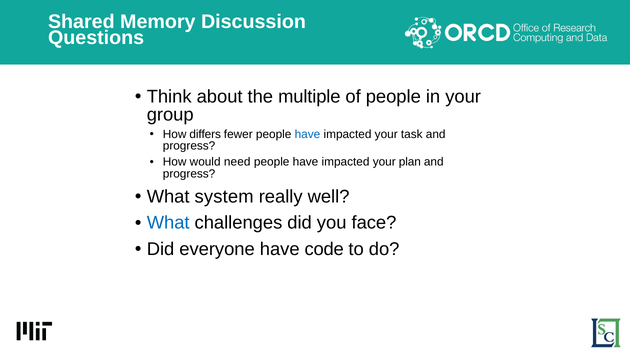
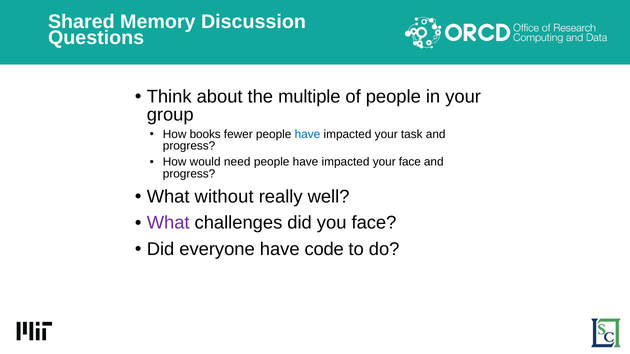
differs: differs -> books (205, 134)
your plan: plan -> face (410, 162)
system: system -> without (224, 197)
What colour: blue -> purple (168, 223)
